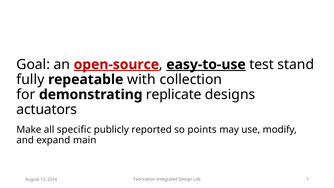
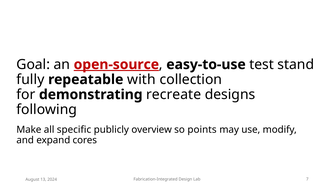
easy-to-use underline: present -> none (206, 64)
replicate: replicate -> recreate (174, 94)
actuators: actuators -> following (47, 110)
reported: reported -> overview (152, 129)
main: main -> cores (85, 140)
